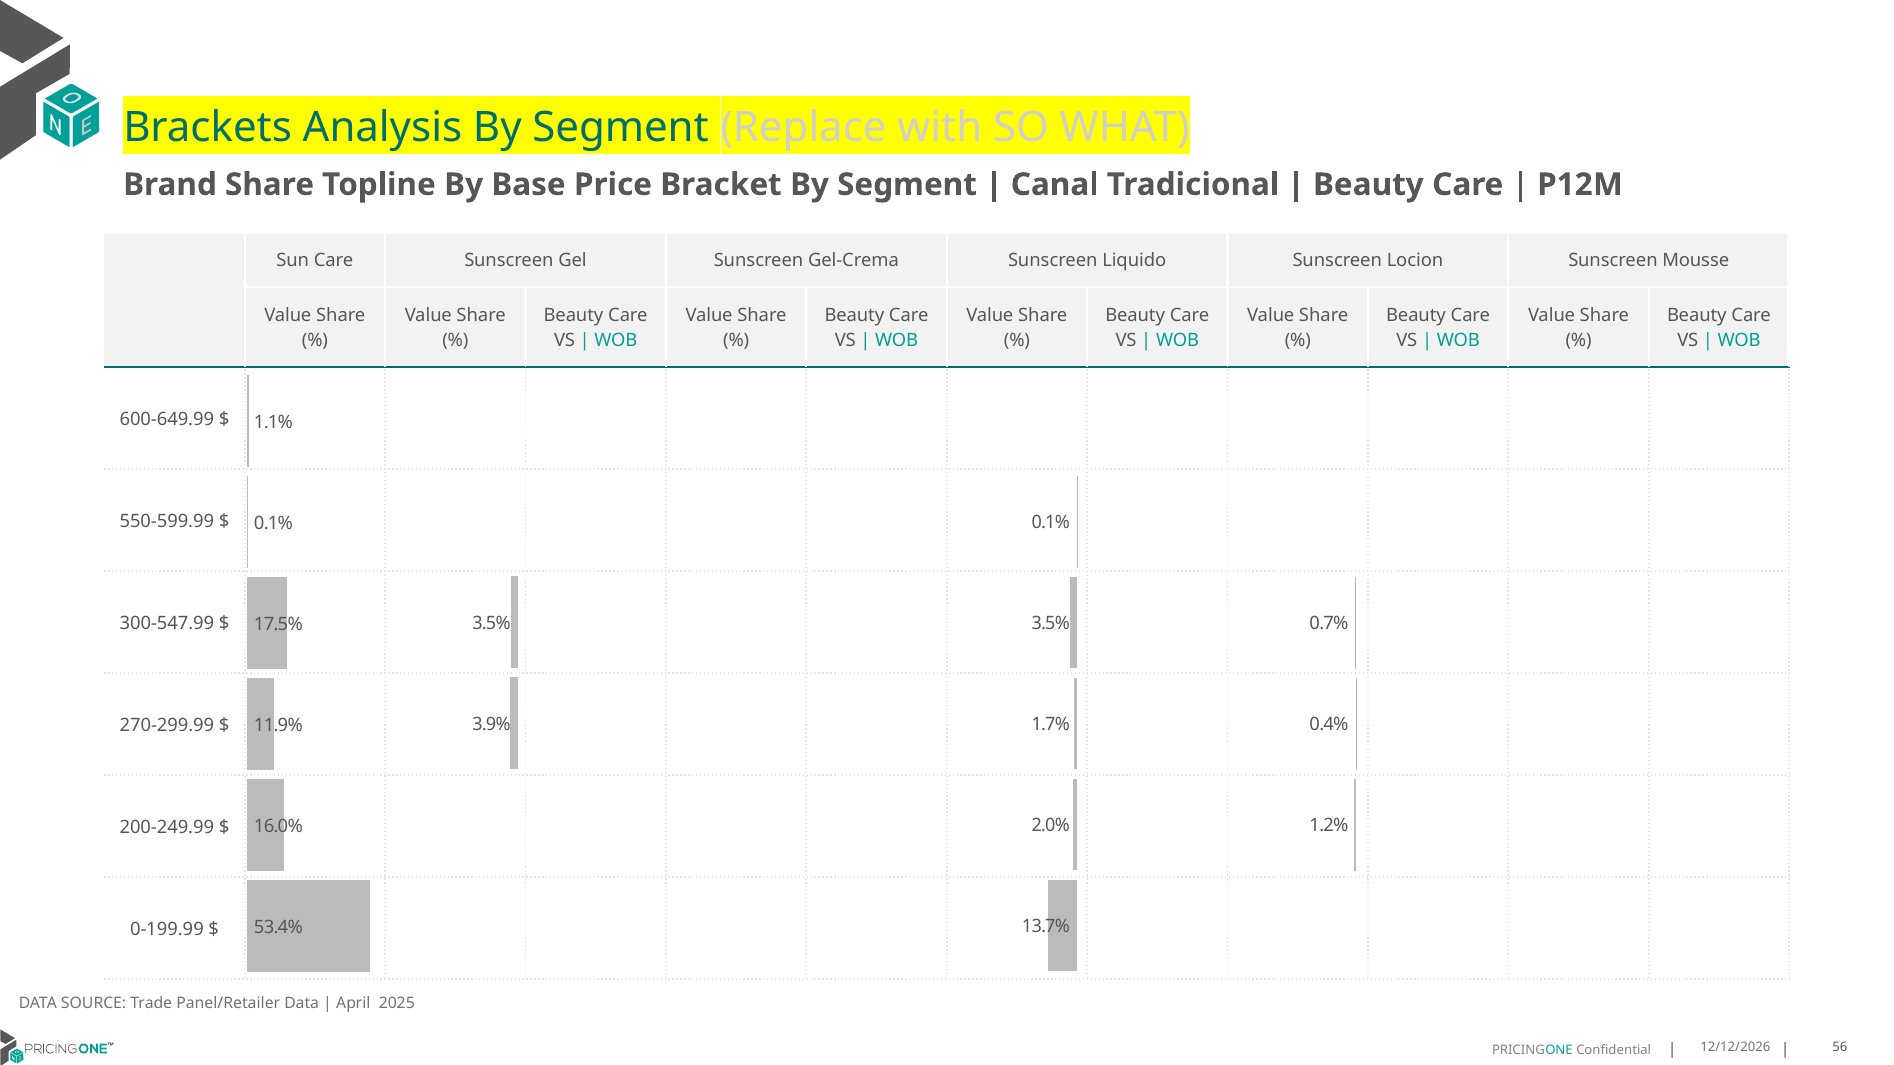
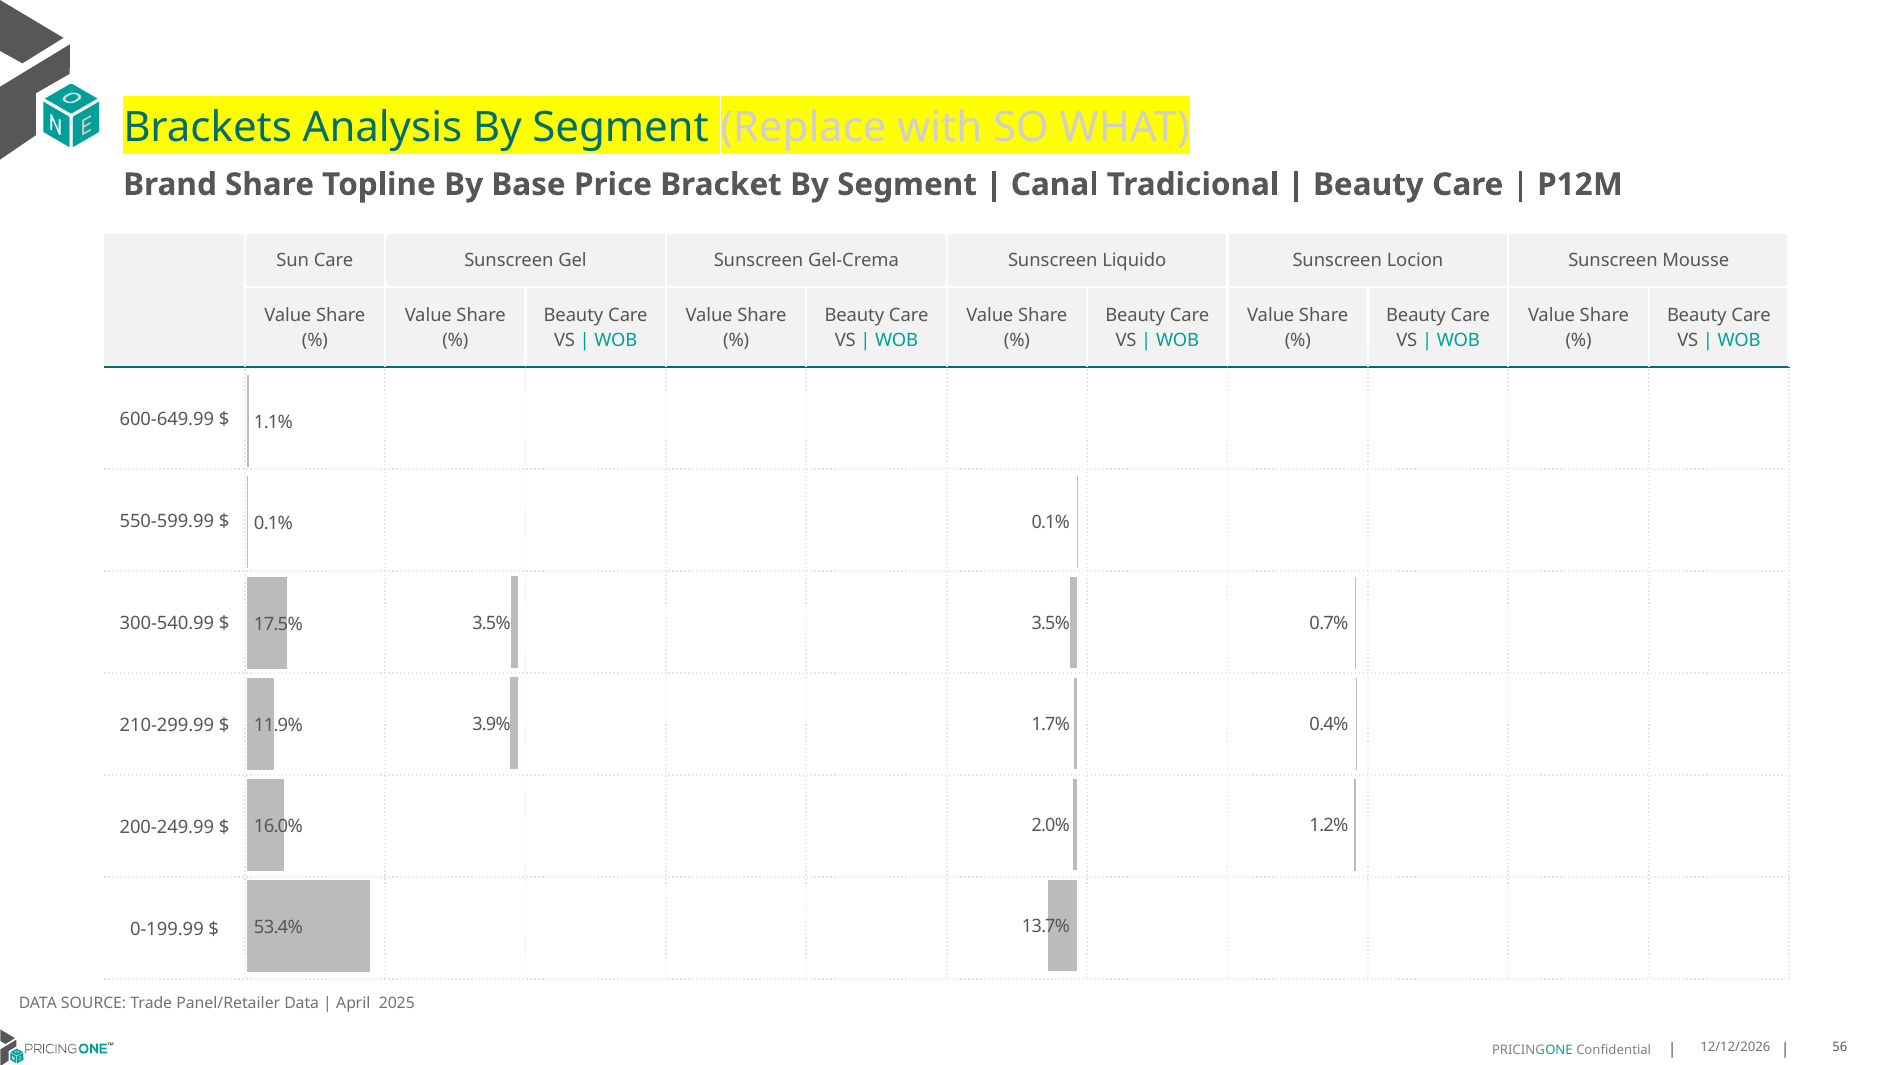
300-547.99: 300-547.99 -> 300-540.99 (167, 624)
270-299.99: 270-299.99 -> 210-299.99 (167, 726)
